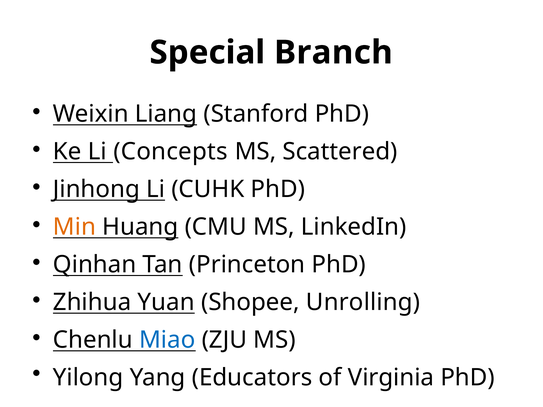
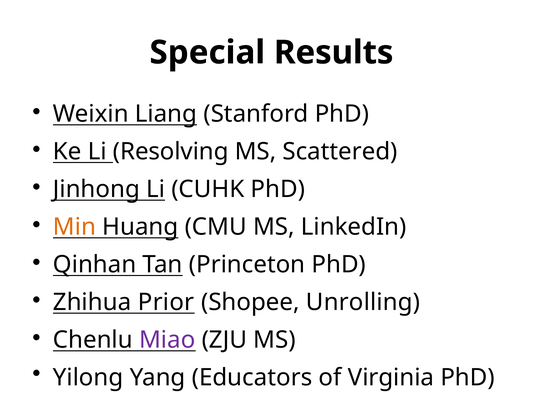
Branch: Branch -> Results (334, 53)
Concepts: Concepts -> Resolving (171, 152)
Yuan: Yuan -> Prior (166, 302)
Miao colour: blue -> purple (167, 340)
